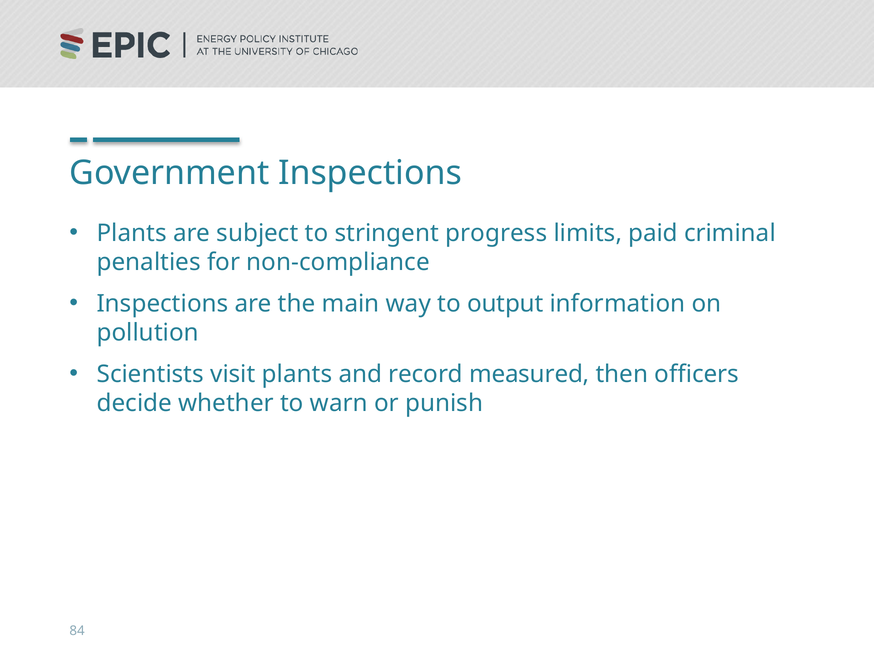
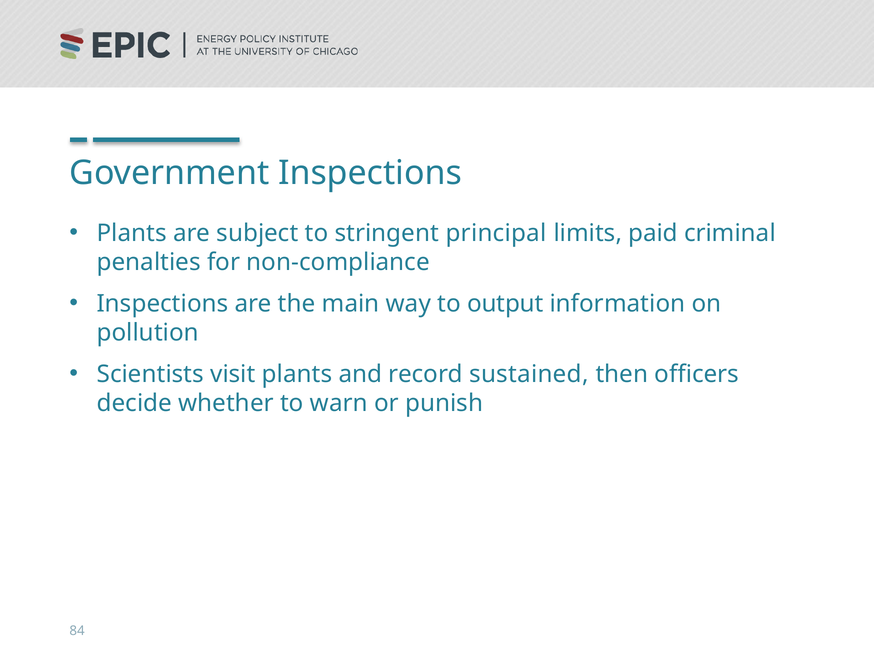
progress: progress -> principal (496, 233)
measured: measured -> sustained (529, 374)
